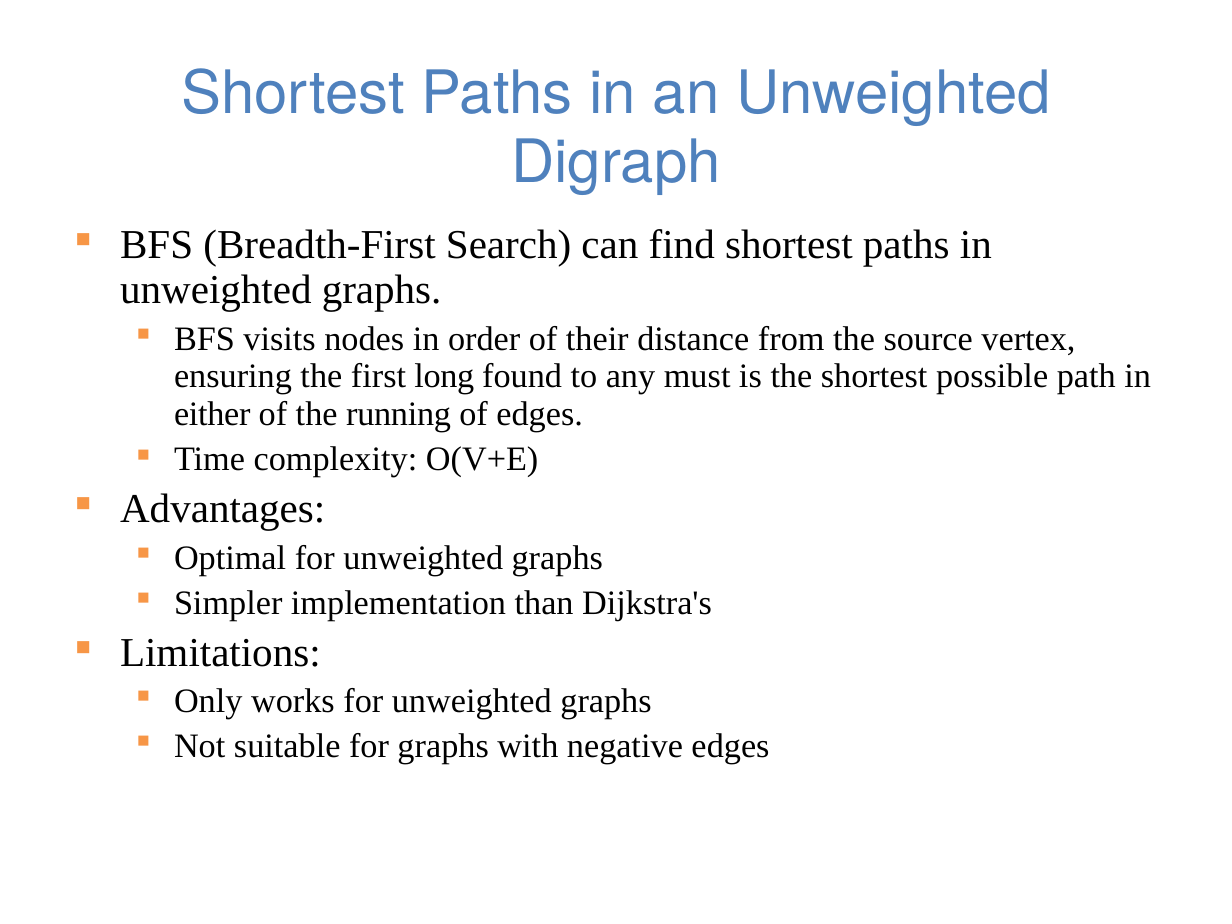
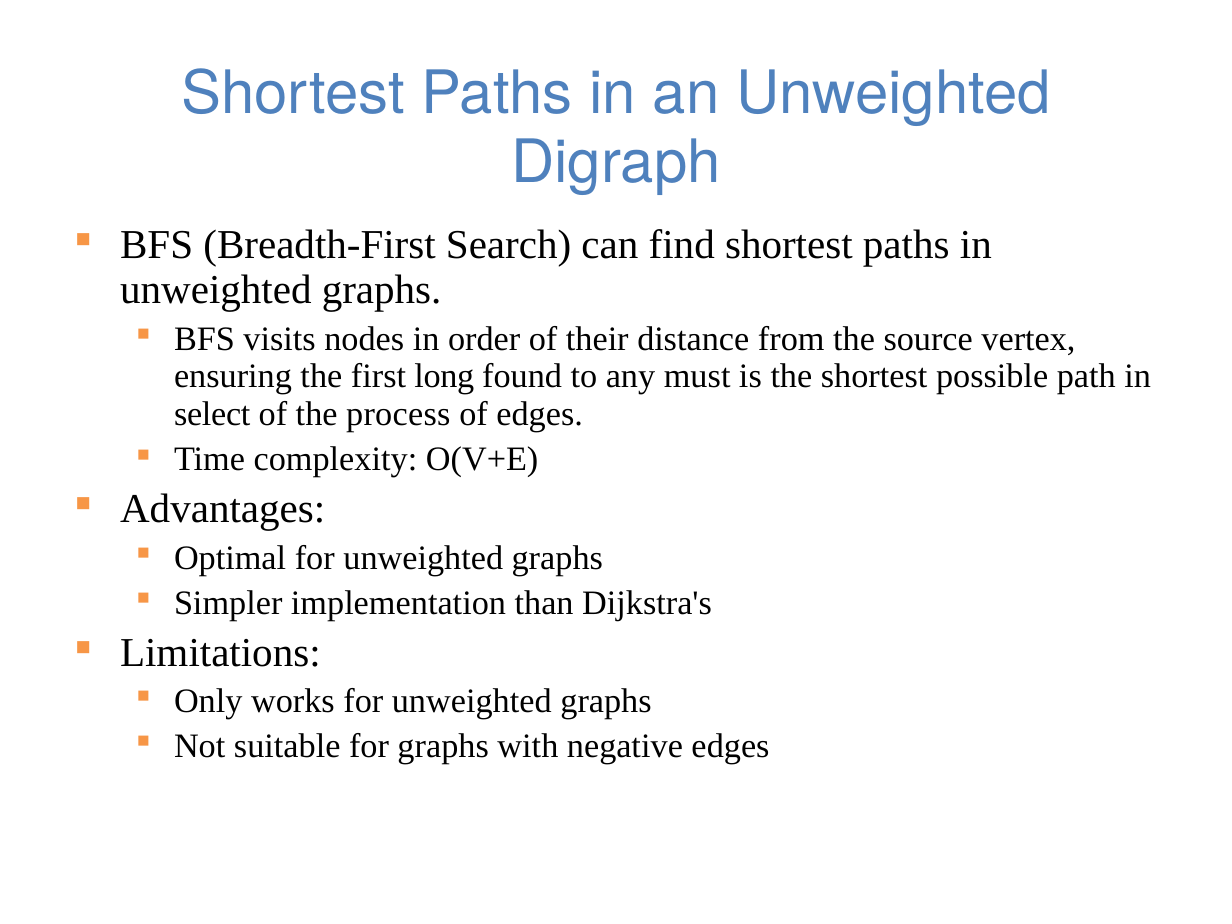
either: either -> select (212, 415)
running: running -> process (398, 415)
